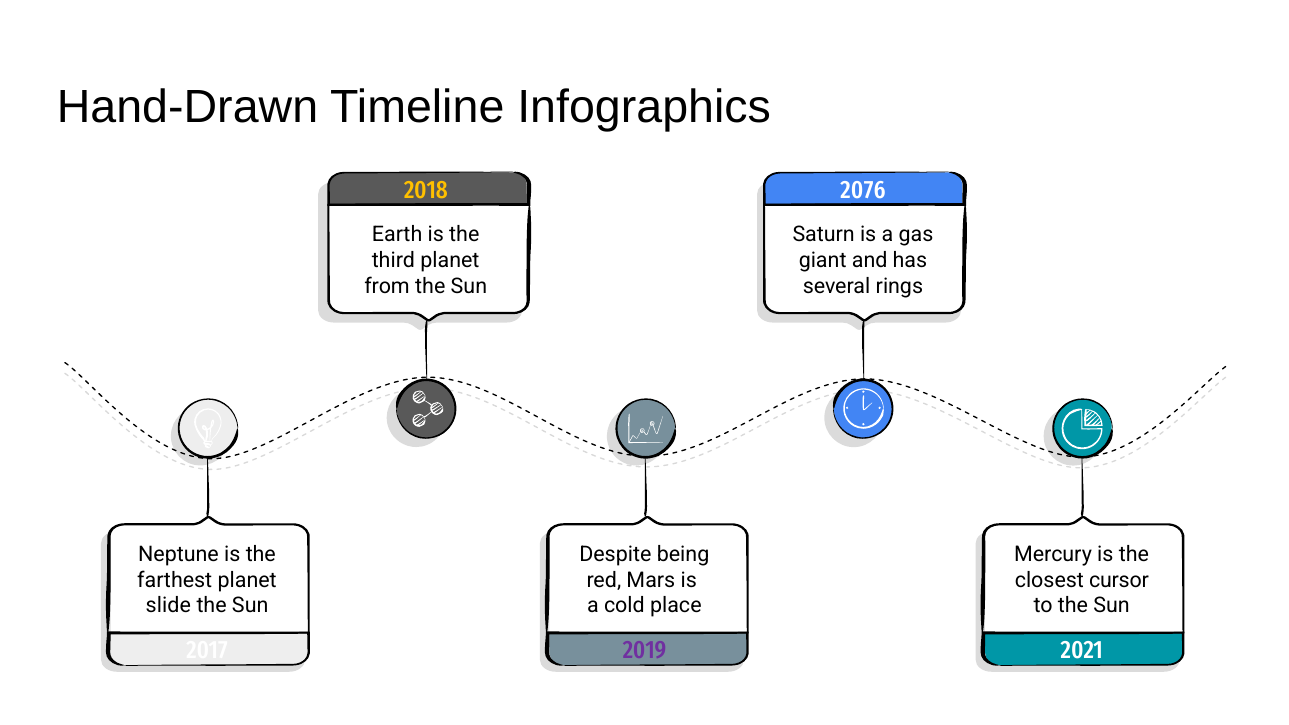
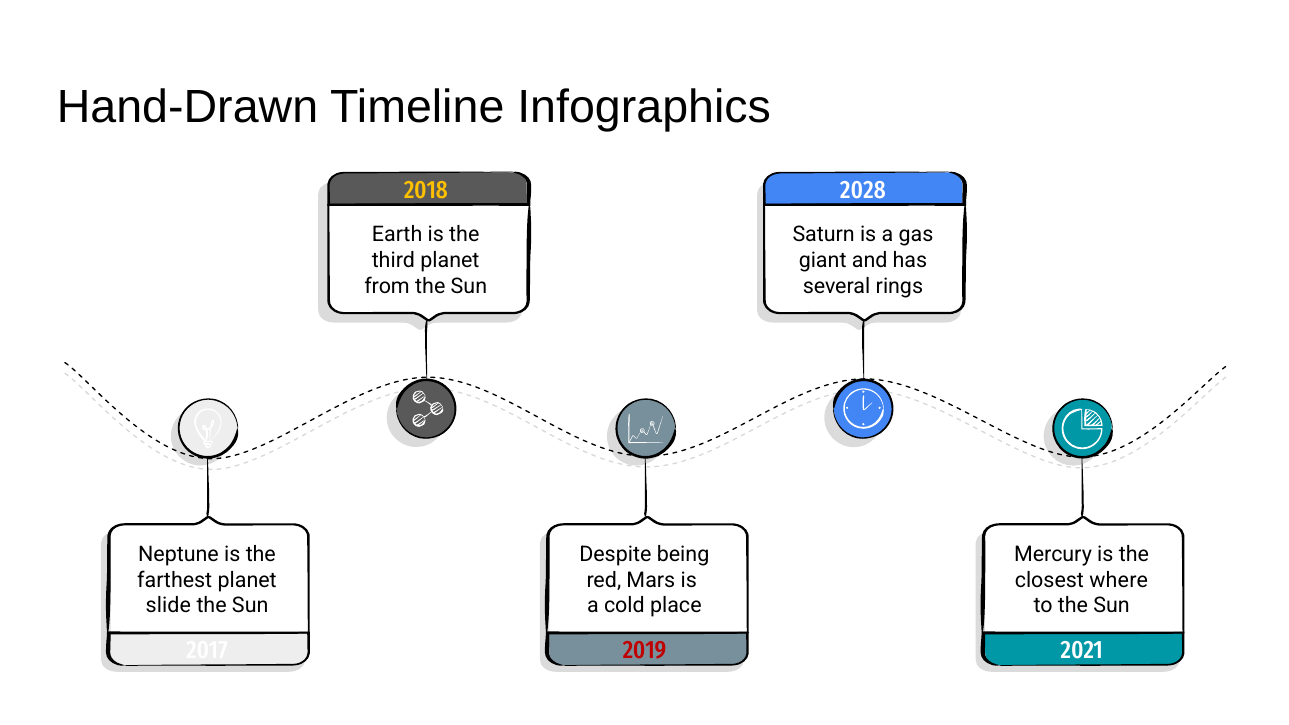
2076: 2076 -> 2028 (863, 190)
cursor: cursor -> where (1119, 580)
2019 colour: purple -> red (645, 650)
